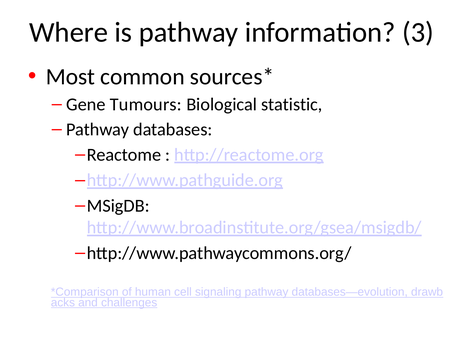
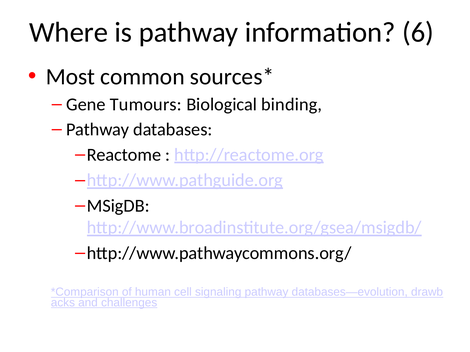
3: 3 -> 6 (418, 33)
statistic: statistic -> binding (292, 105)
